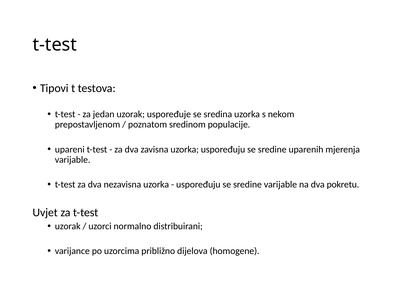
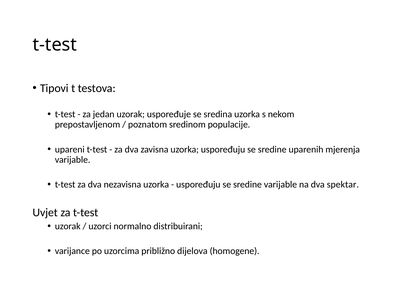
pokretu: pokretu -> spektar (343, 184)
